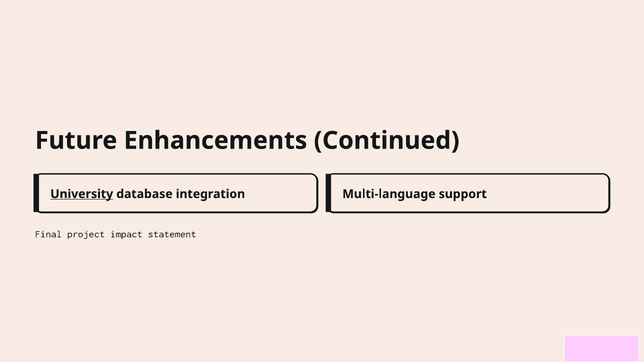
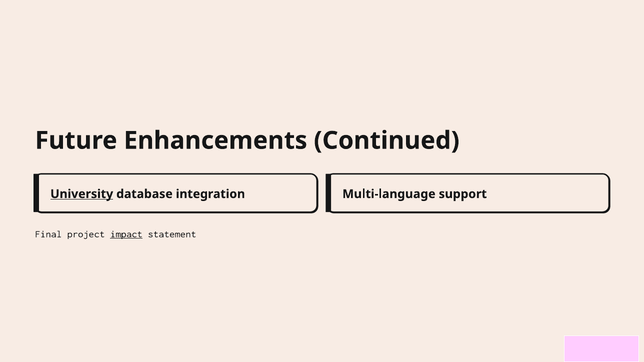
impact underline: none -> present (126, 234)
